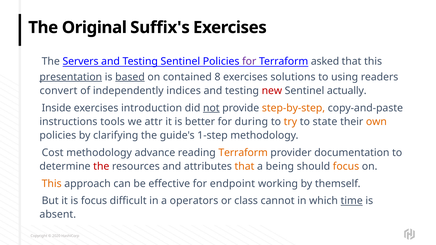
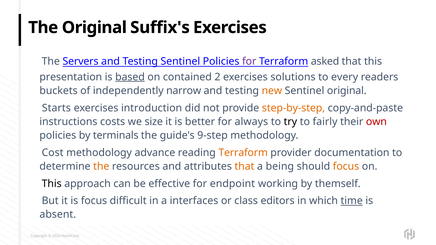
presentation underline: present -> none (71, 77)
8: 8 -> 2 (217, 77)
using: using -> every (345, 77)
convert: convert -> buckets (59, 91)
indices: indices -> narrow (184, 91)
new colour: red -> orange (272, 91)
Sentinel actually: actually -> original (347, 91)
Inside: Inside -> Starts (56, 108)
not underline: present -> none (211, 108)
tools: tools -> costs (113, 122)
attr: attr -> size (154, 122)
during: during -> always (251, 122)
try colour: orange -> black (290, 122)
state: state -> fairly (325, 122)
own colour: orange -> red (376, 122)
clarifying: clarifying -> terminals (116, 136)
1-step: 1-step -> 9-step (212, 136)
the colour: red -> orange (101, 167)
This colour: orange -> black (52, 184)
operators: operators -> interfaces (194, 201)
cannot: cannot -> editors (278, 201)
